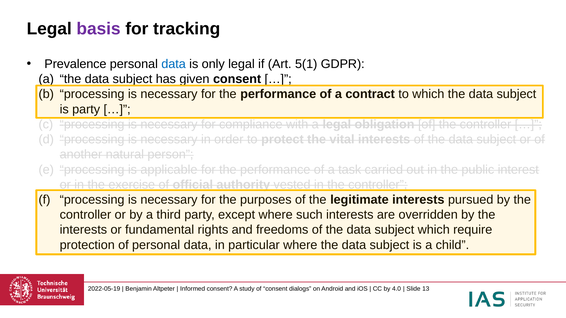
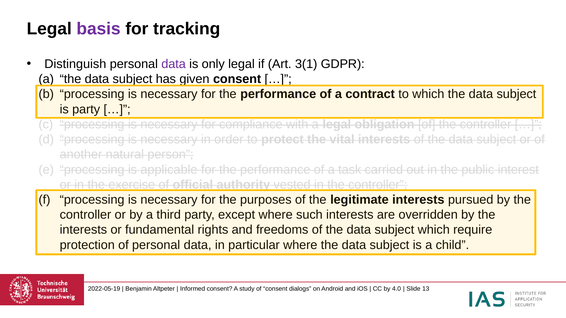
Prevalence: Prevalence -> Distinguish (75, 64)
data colour: blue -> purple (174, 64)
5(1: 5(1 -> 3(1 (306, 64)
